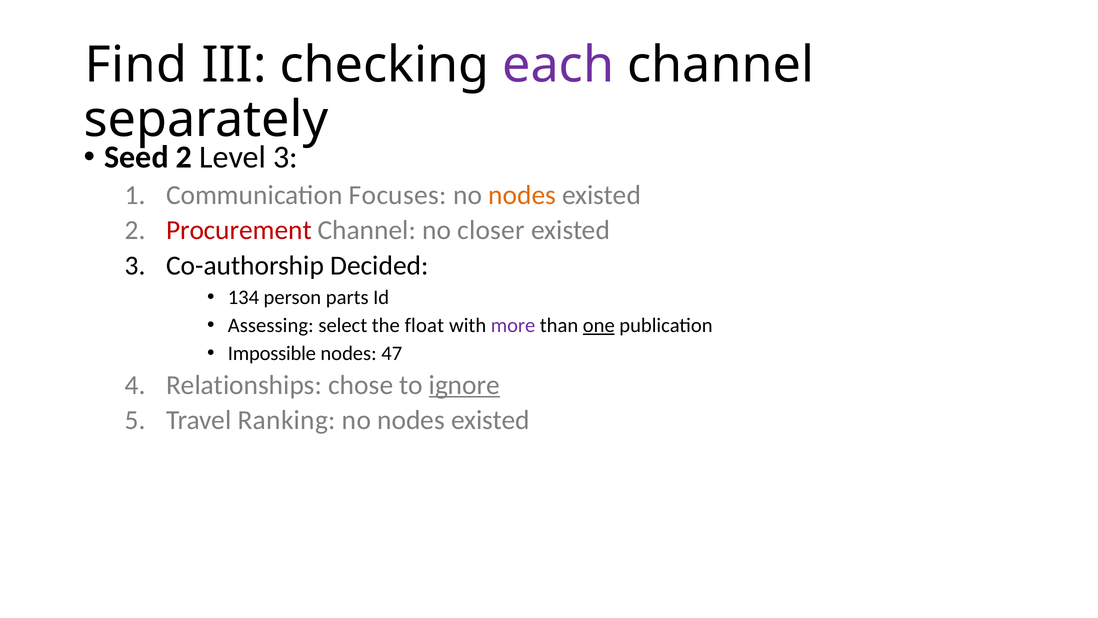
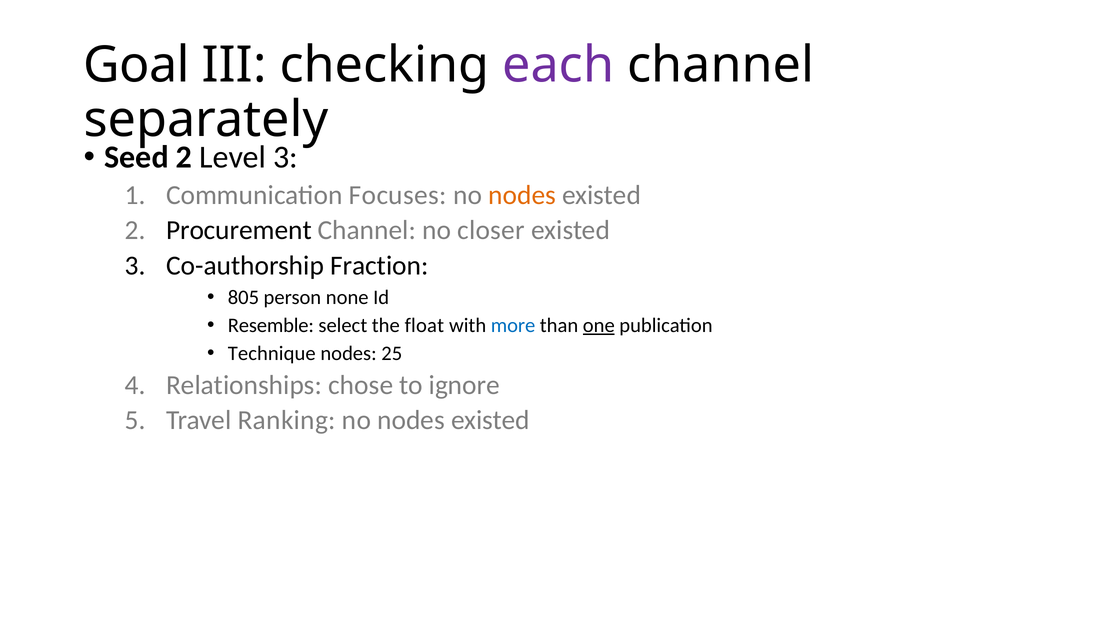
Find: Find -> Goal (136, 65)
Procurement colour: red -> black (239, 230)
Decided: Decided -> Fraction (379, 266)
134: 134 -> 805 (243, 297)
parts: parts -> none (347, 297)
Assessing: Assessing -> Resemble (271, 325)
more colour: purple -> blue (513, 325)
Impossible: Impossible -> Technique (272, 353)
47: 47 -> 25 (392, 353)
ignore underline: present -> none (464, 385)
